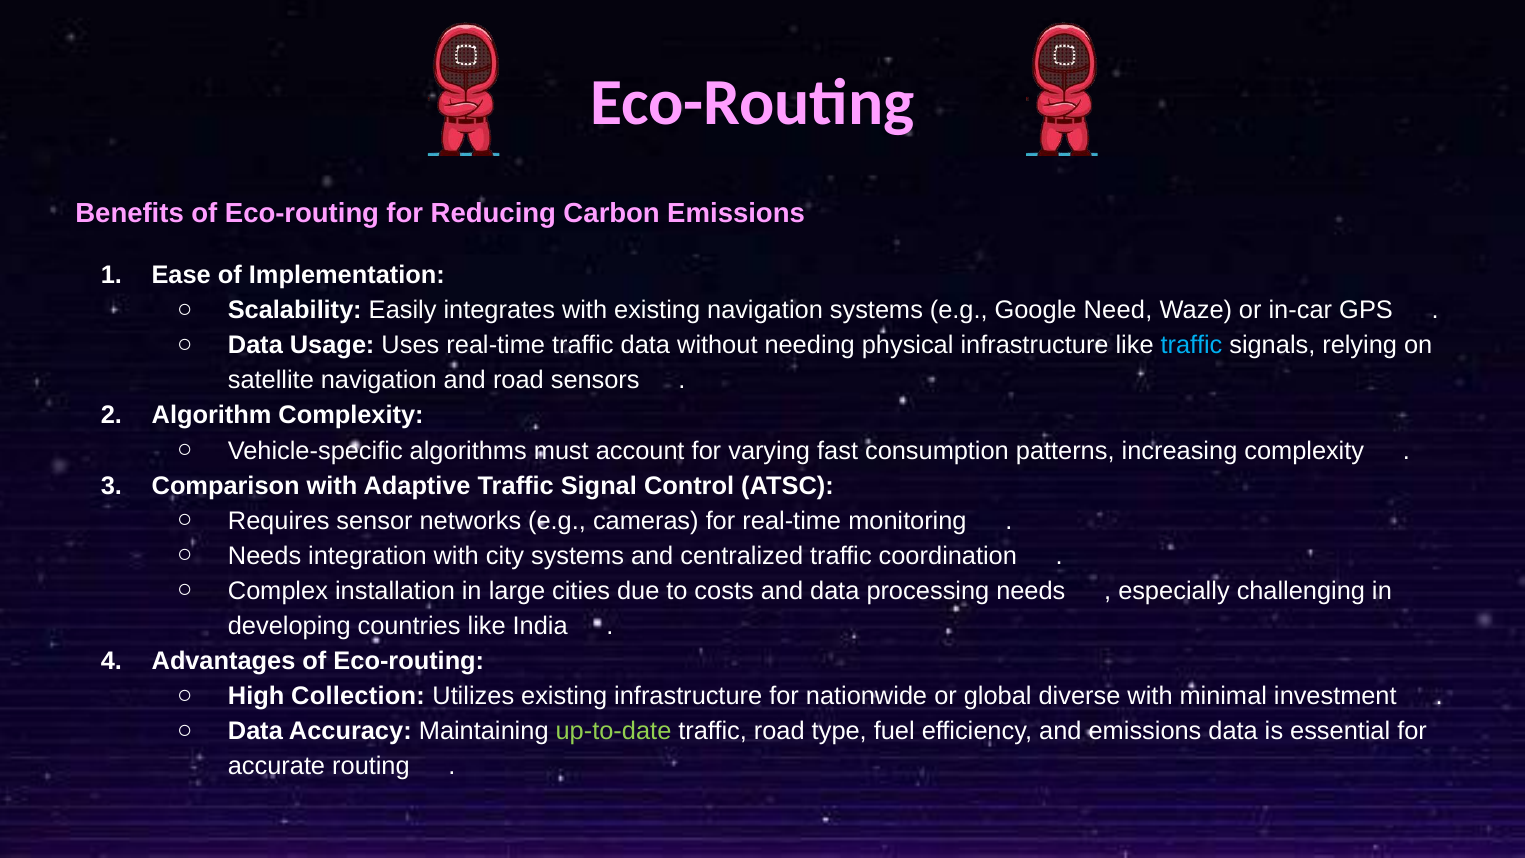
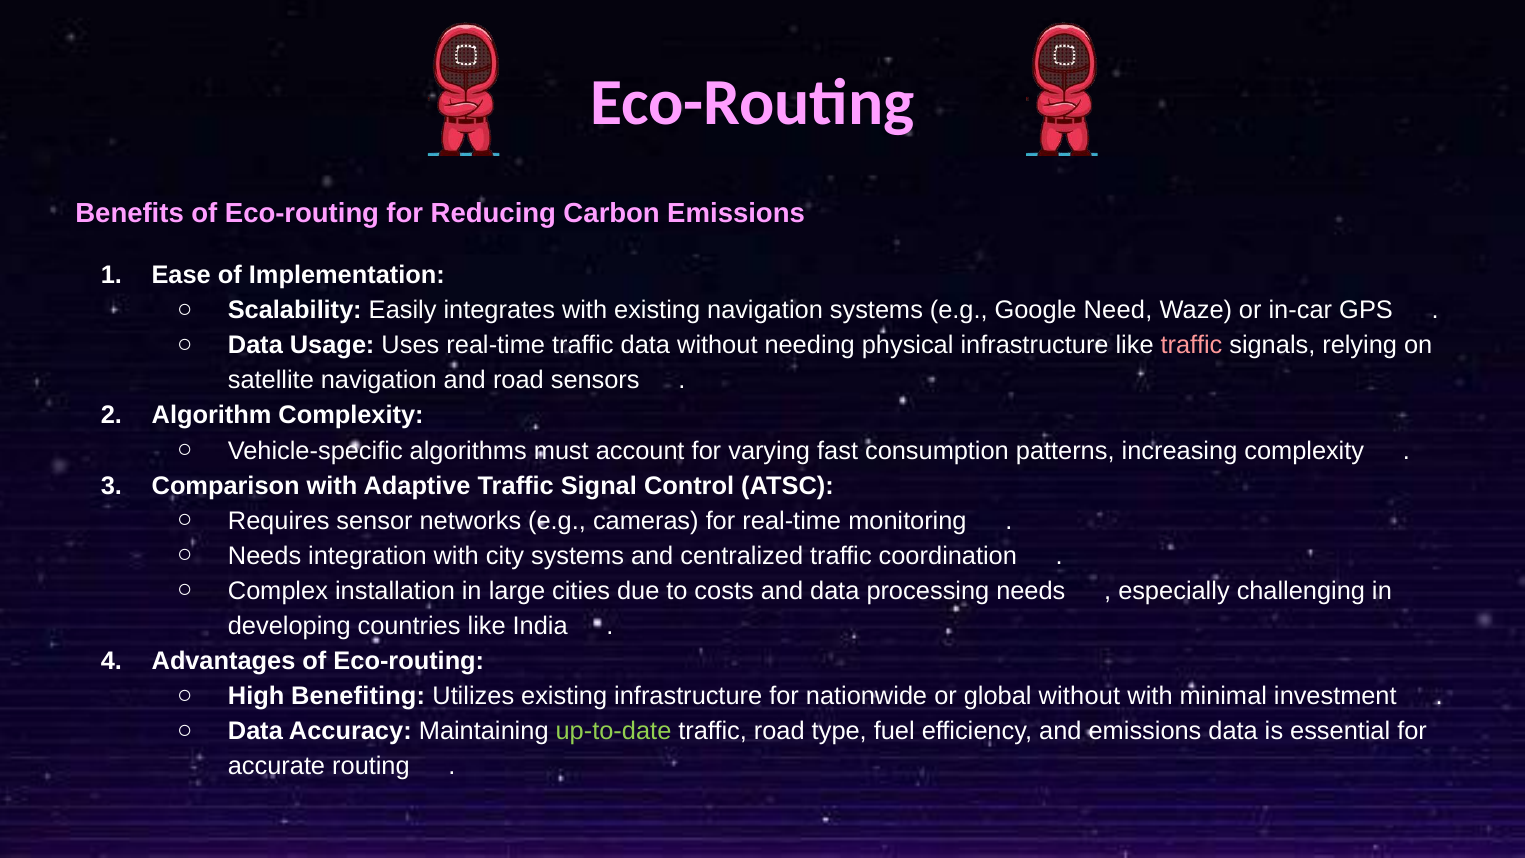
traffic colour: light blue -> pink (1191, 345)
Collection: Collection -> Benefiting (358, 696)
global diverse: diverse -> without (1079, 696)
